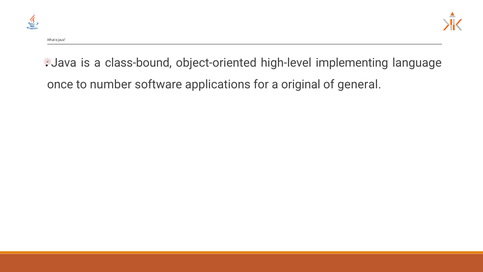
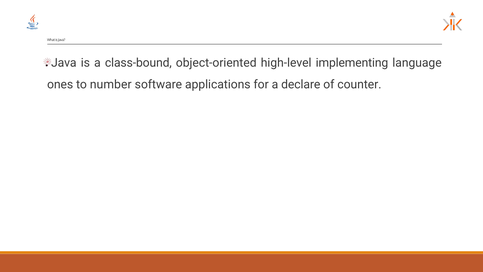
once: once -> ones (60, 84)
original: original -> declare (301, 84)
general: general -> counter (359, 84)
